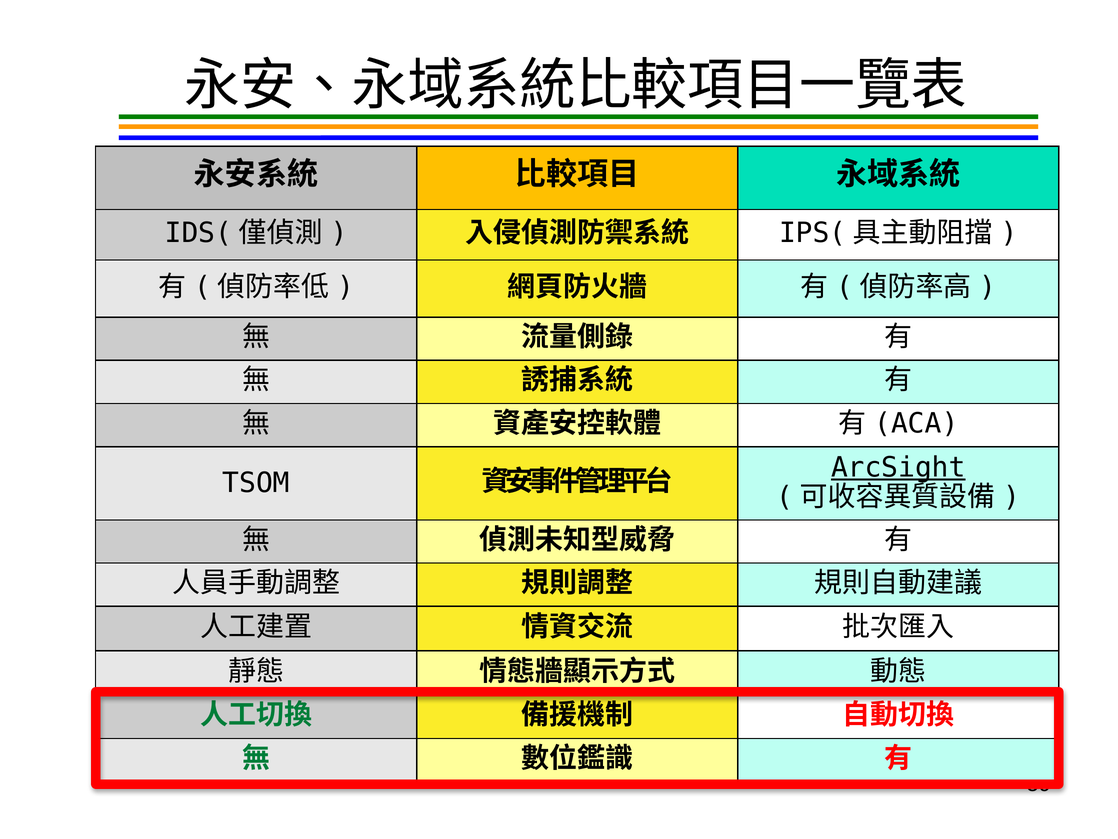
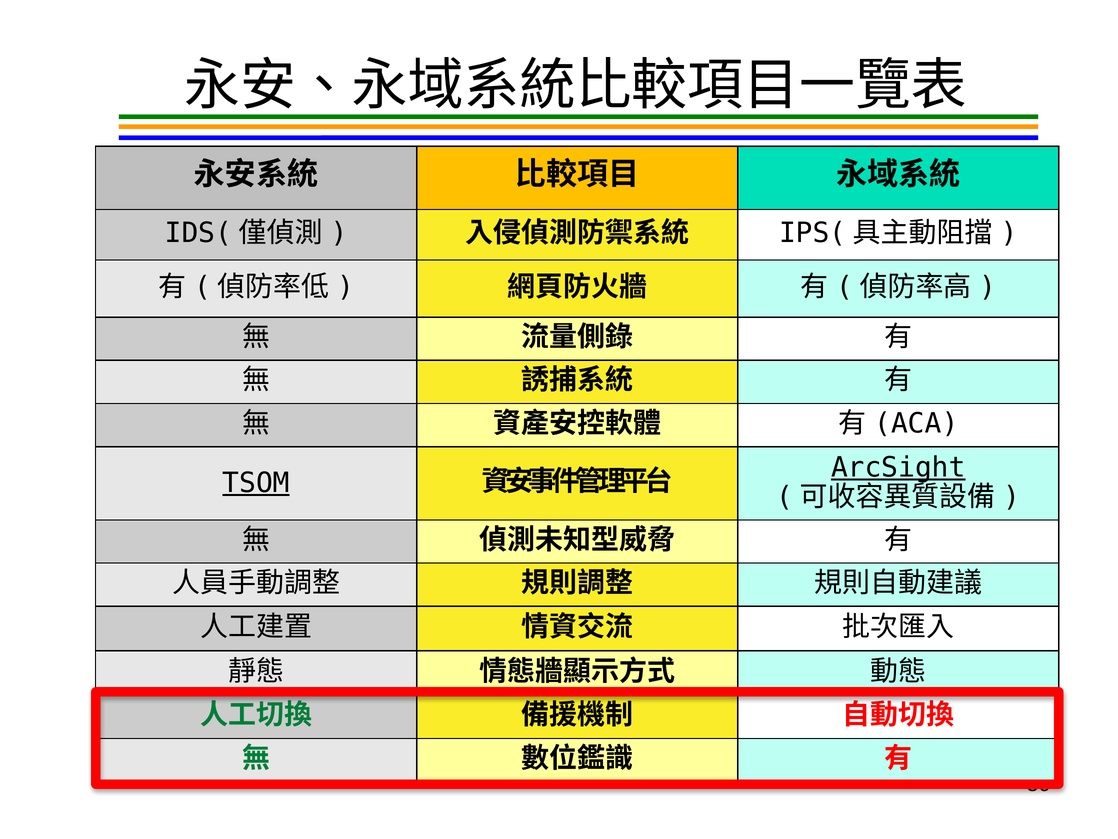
TSOM underline: none -> present (256, 483)
